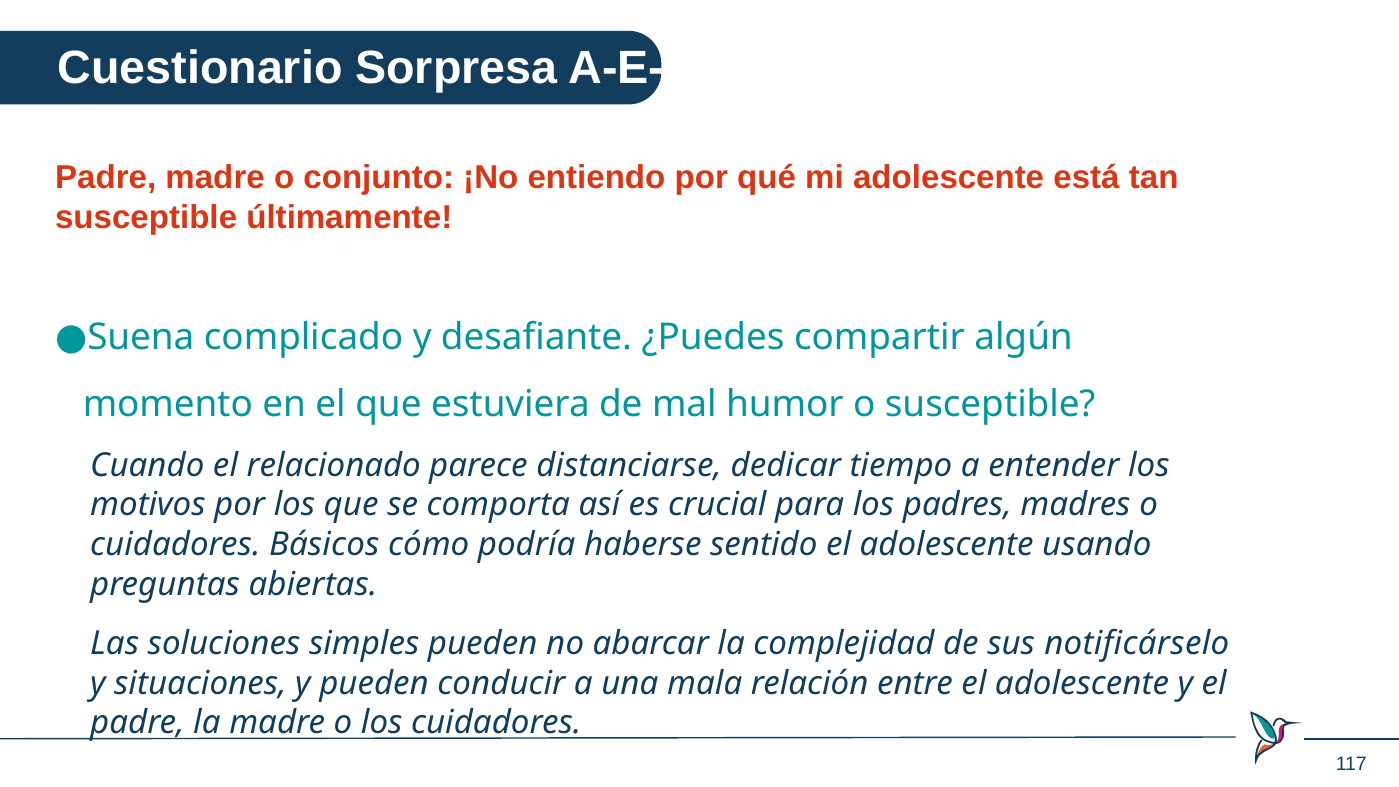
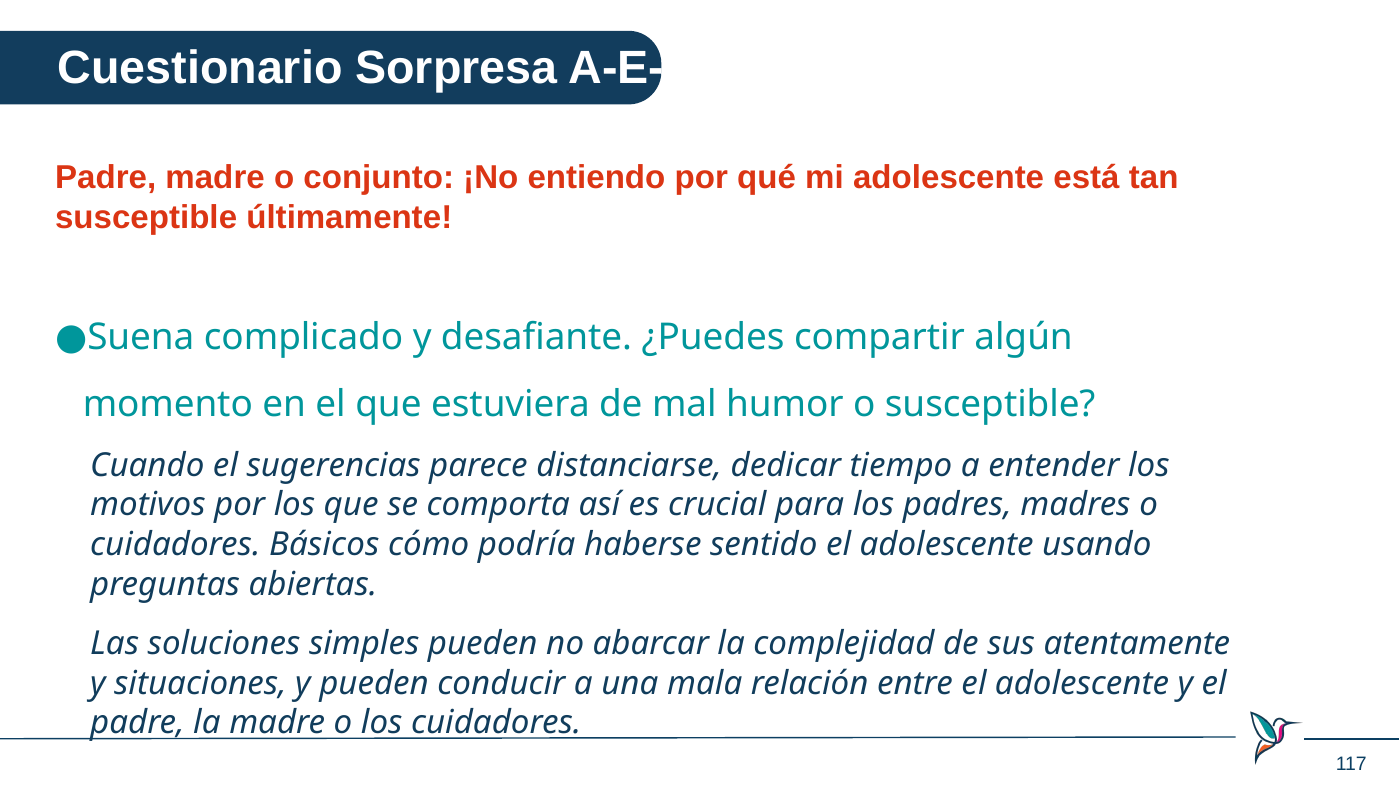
relacionado: relacionado -> sugerencias (334, 465)
notificárselo: notificárselo -> atentamente (1137, 643)
